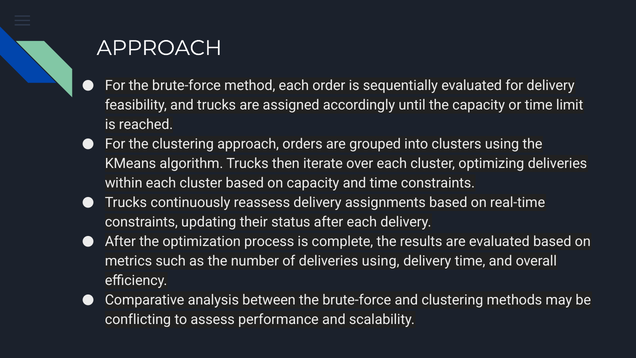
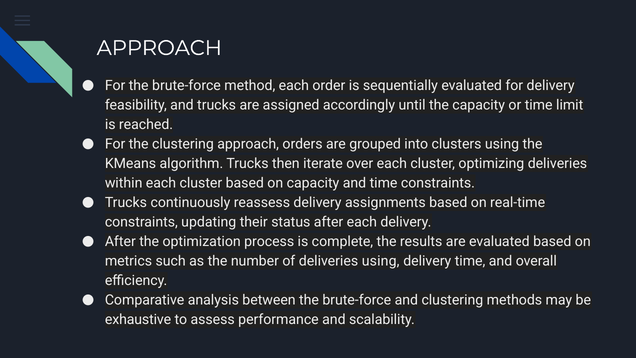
conflicting: conflicting -> exhaustive (138, 319)
